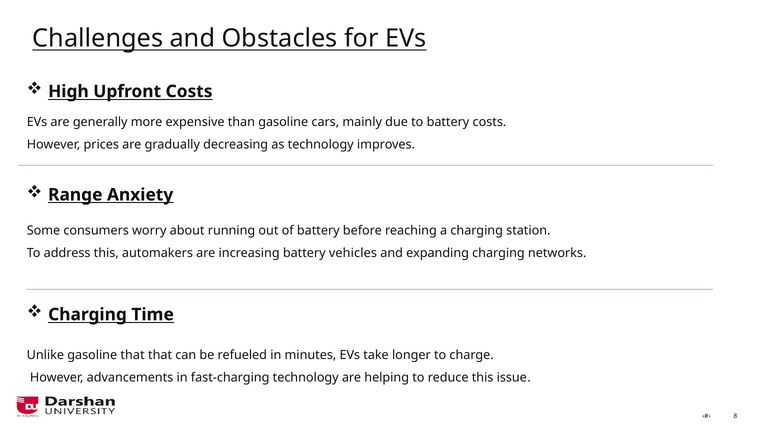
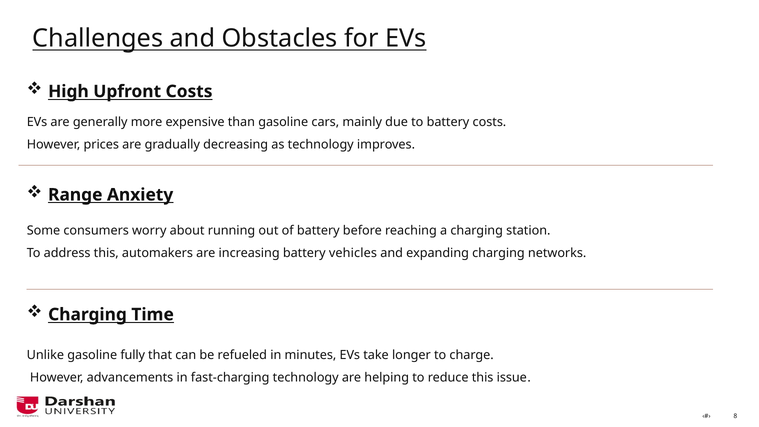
gasoline that: that -> fully (133, 355)
